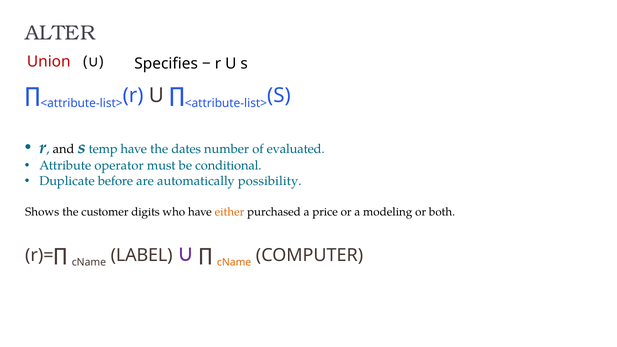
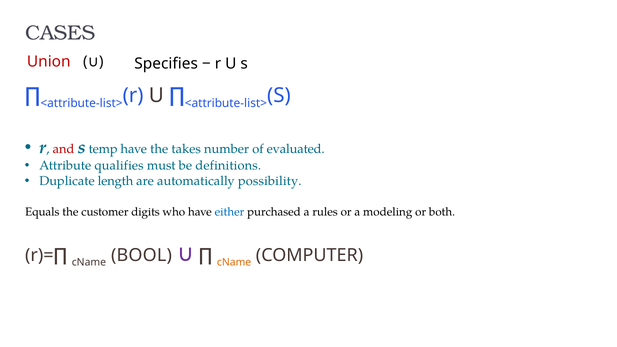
ALTER: ALTER -> CASES (60, 33)
and colour: black -> red (64, 149)
dates: dates -> takes (186, 149)
operator: operator -> qualifies (119, 166)
conditional: conditional -> definitions (228, 166)
before: before -> length (116, 181)
Shows: Shows -> Equals (42, 212)
either colour: orange -> blue (229, 212)
price: price -> rules (325, 212)
LABEL: LABEL -> BOOL (141, 255)
